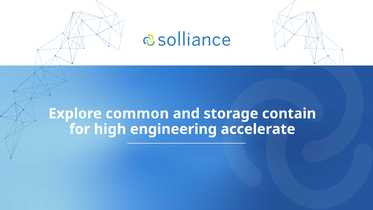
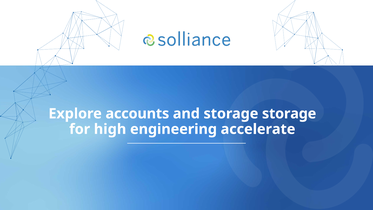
common: common -> accounts (137, 114)
storage contain: contain -> storage (289, 114)
